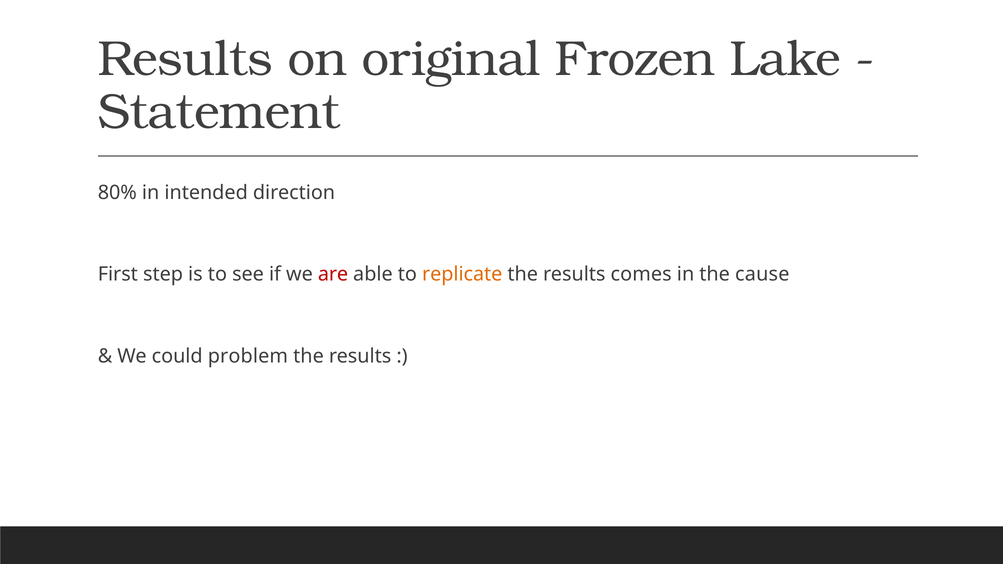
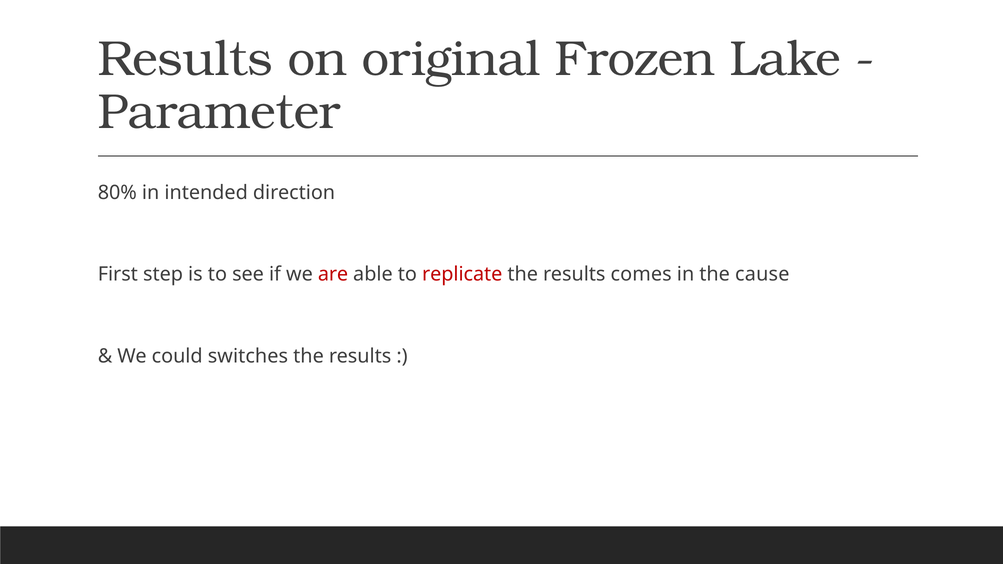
Statement: Statement -> Parameter (219, 112)
replicate colour: orange -> red (462, 274)
problem: problem -> switches (248, 356)
